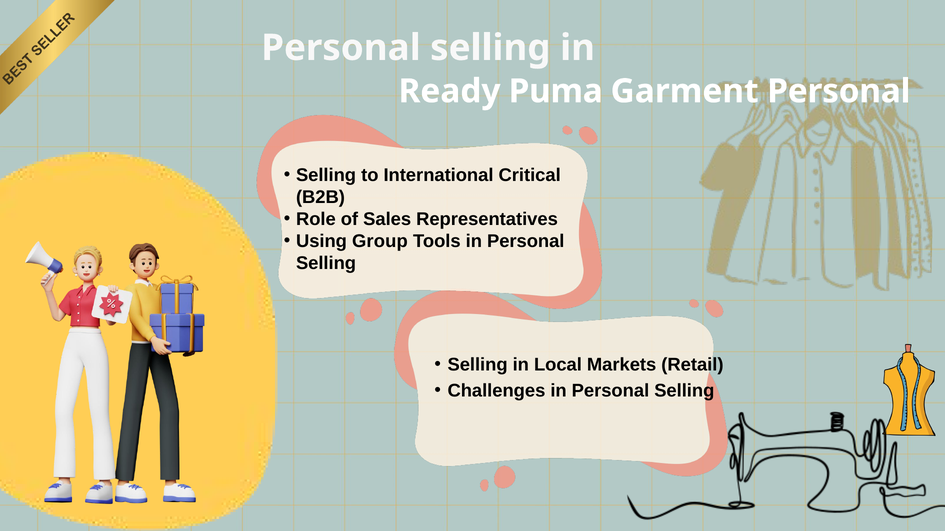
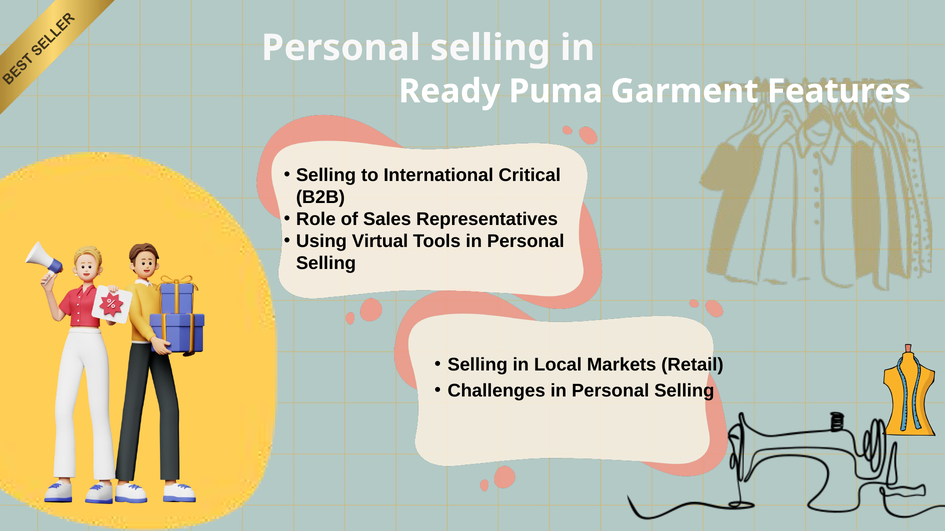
Garment Personal: Personal -> Features (839, 91)
Group: Group -> Virtual (380, 242)
